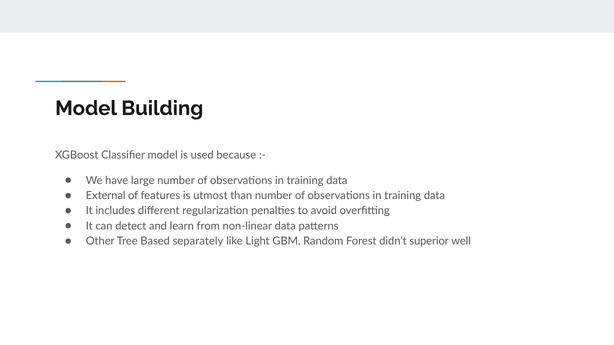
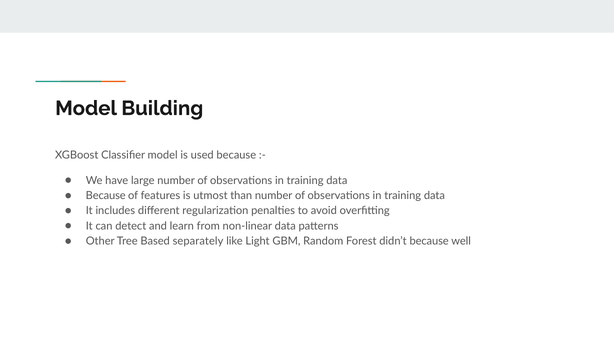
External: External -> Because (106, 196)
didn’t superior: superior -> because (429, 241)
